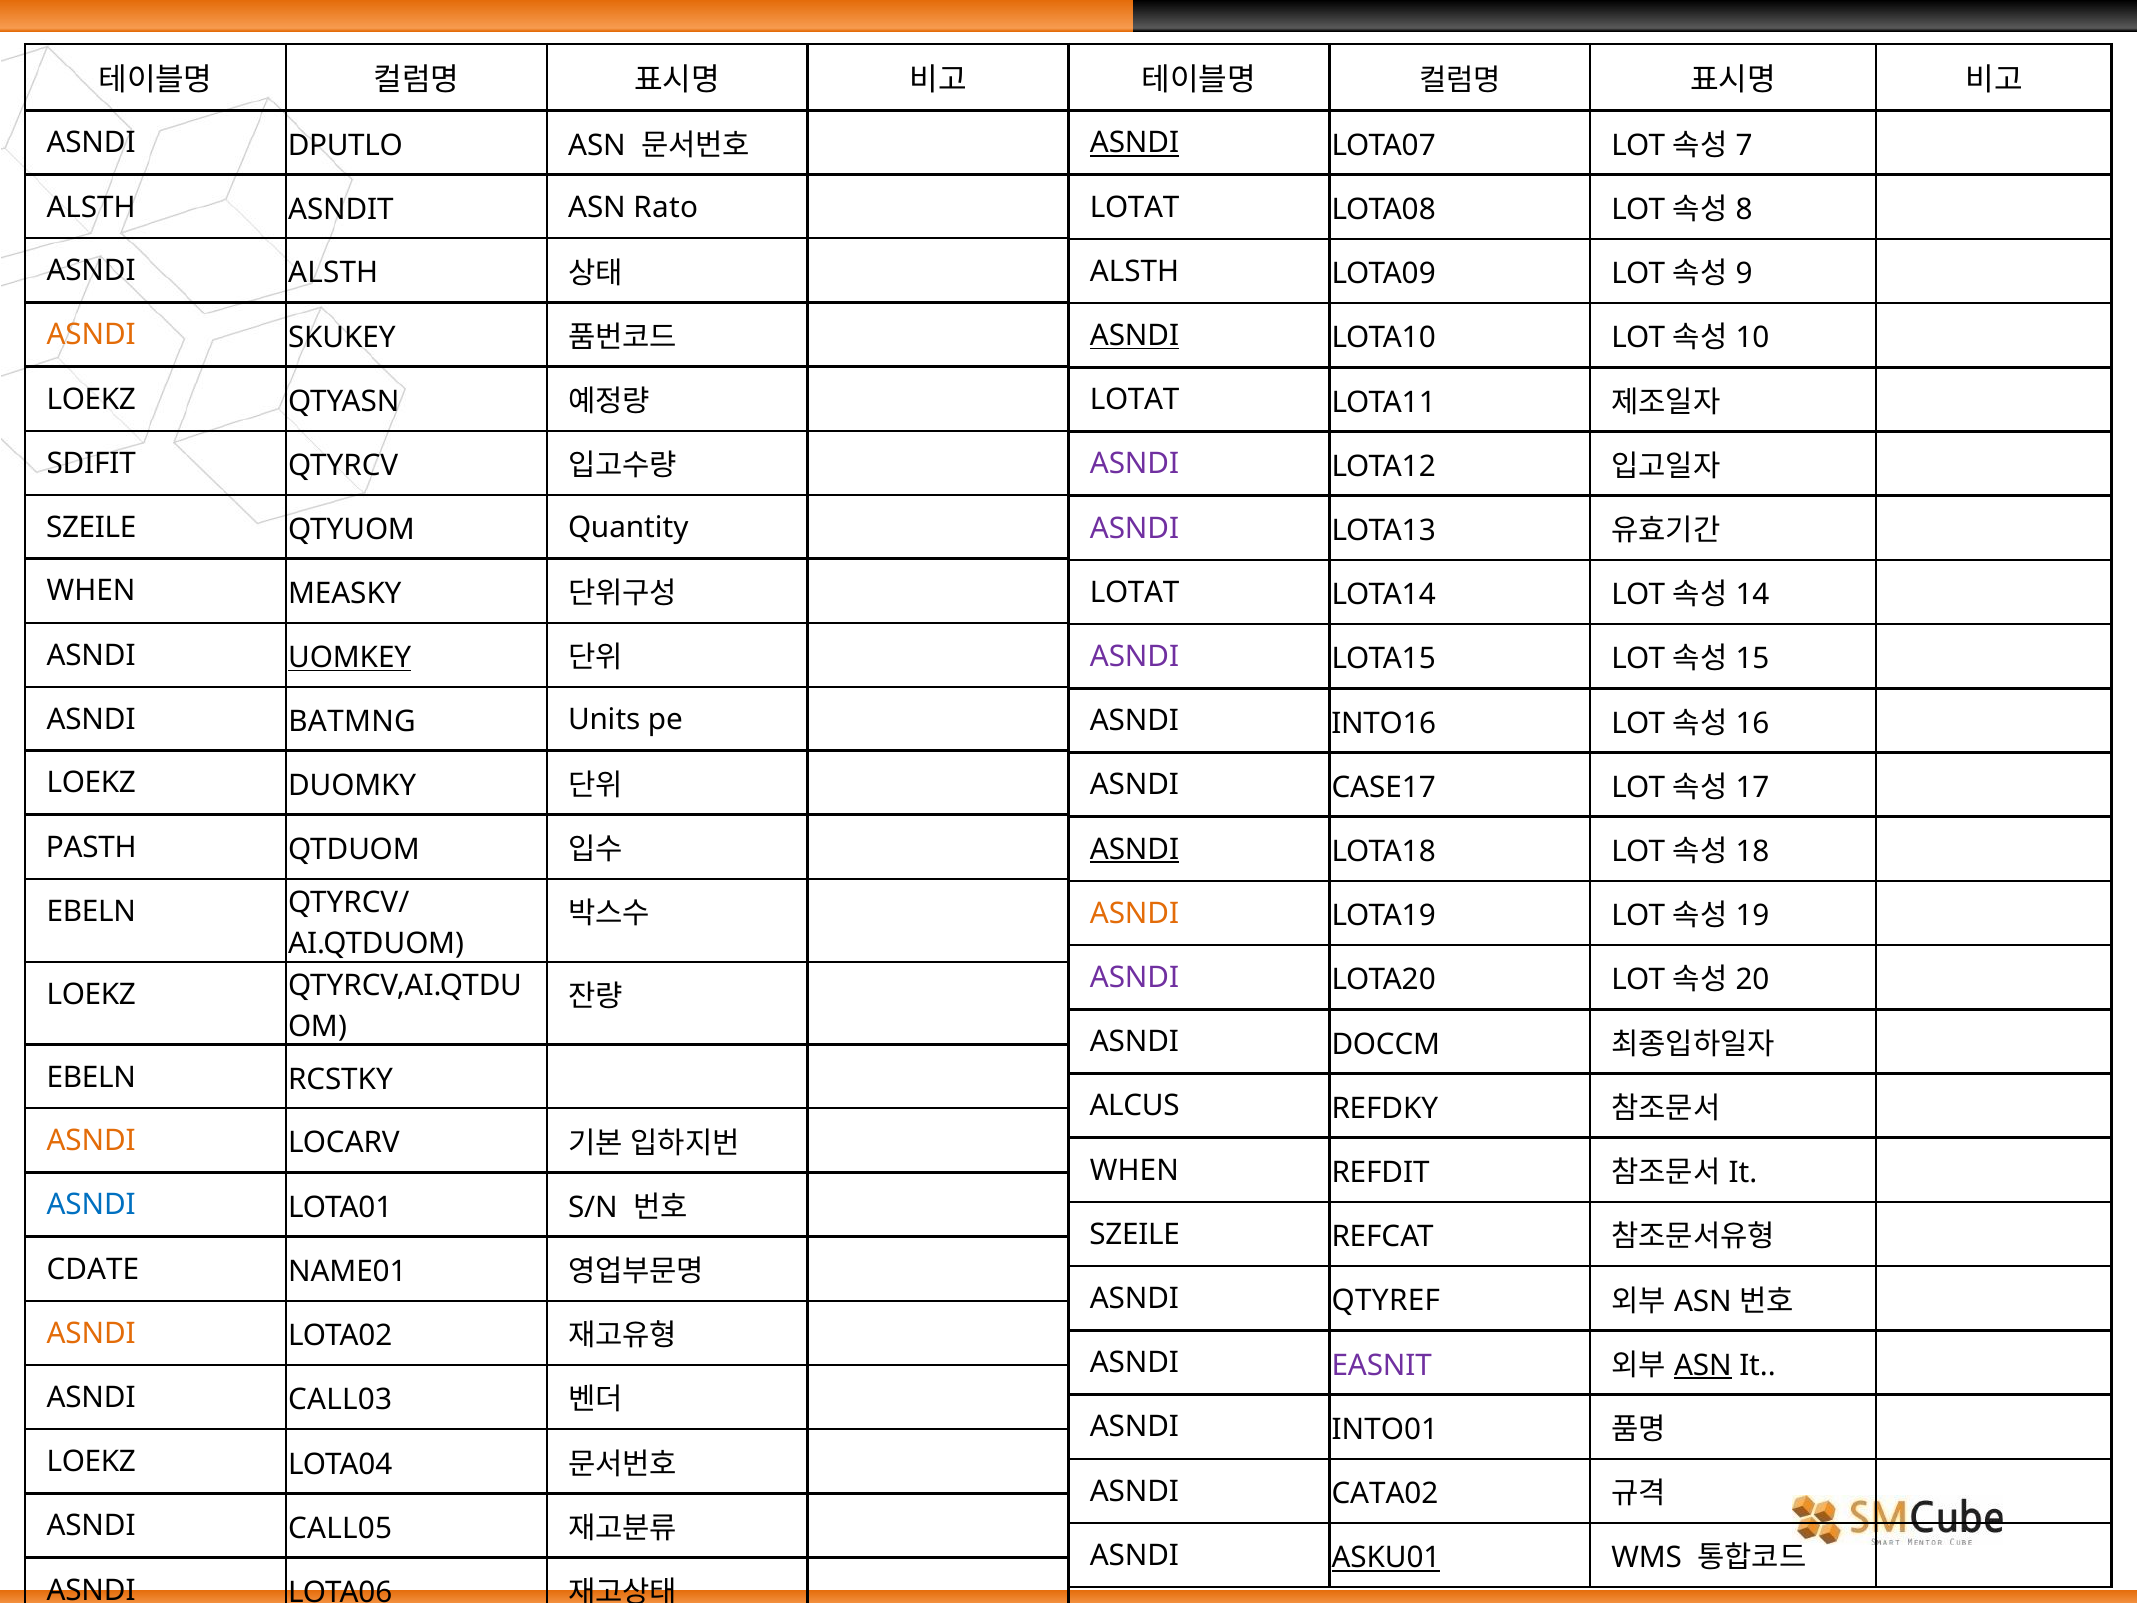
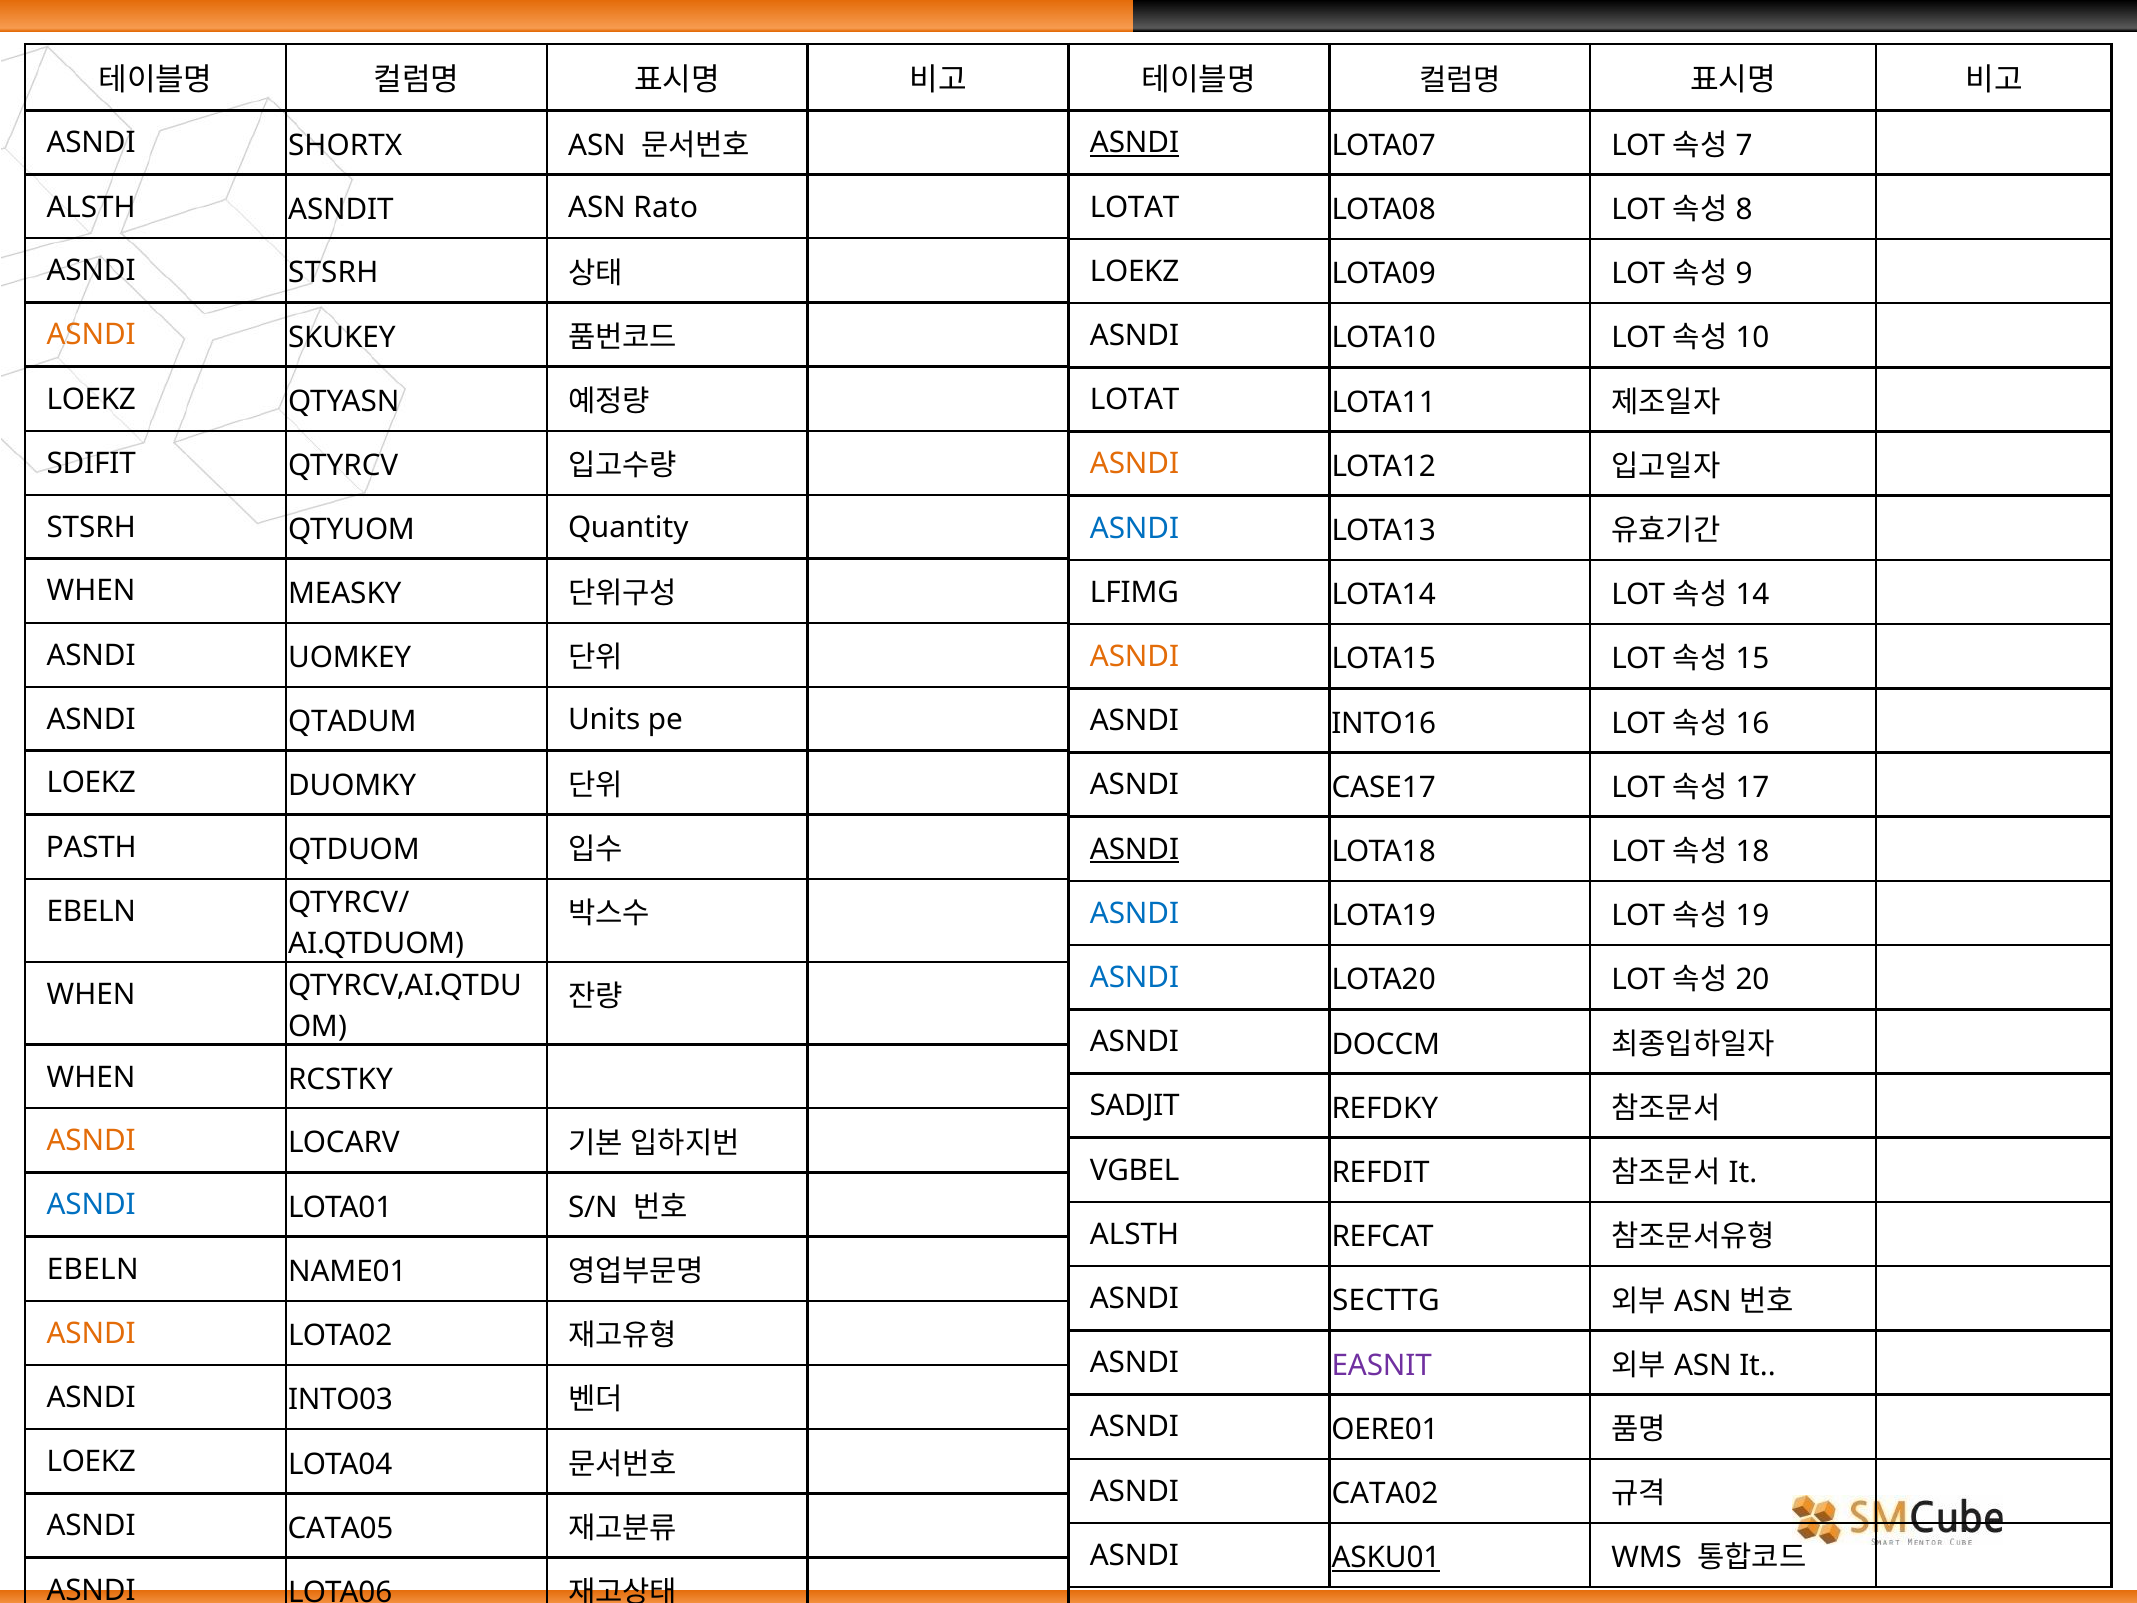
DPUTLO: DPUTLO -> SHORTX (345, 145)
ASNDI ALSTH: ALSTH -> STSRH (333, 273)
ALSTH: ALSTH -> LOEKZ (1135, 271)
ASNDI underline: present -> none (1134, 336)
ASNDI colour: purple -> orange (1134, 464)
SZEILE: SZEILE -> STSRH (91, 528)
ASNDI colour: purple -> blue (1134, 528)
LOTAT: LOTAT -> LFIMG (1134, 592)
UOMKEY underline: present -> none (350, 658)
ASNDI colour: purple -> orange (1134, 657)
BATMNG: BATMNG -> QTADUM (352, 721)
ASNDI colour: orange -> blue (1134, 913)
ASNDI colour: purple -> blue (1134, 978)
LOEKZ: LOEKZ -> WHEN (91, 994)
EBELN: EBELN -> WHEN (91, 1077)
ALCUS: ALCUS -> SADJIT (1135, 1106)
WHEN: WHEN -> VGBEL (1135, 1170)
SZEILE: SZEILE -> ALSTH (1134, 1234)
CDATE: CDATE -> EBELN (93, 1269)
QTYREF: QTYREF -> SECTTG (1386, 1301)
ASN underline: present -> none (1703, 1365)
CALL03: CALL03 -> INTO03 (340, 1400)
INTO01: INTO01 -> OERE01 (1385, 1429)
CALL05: CALL05 -> CATA05 (340, 1528)
